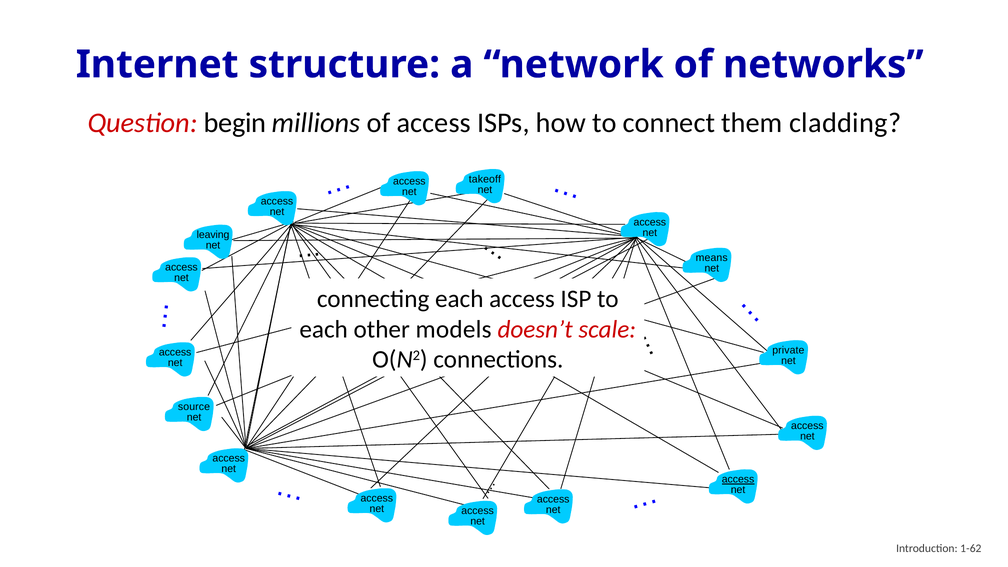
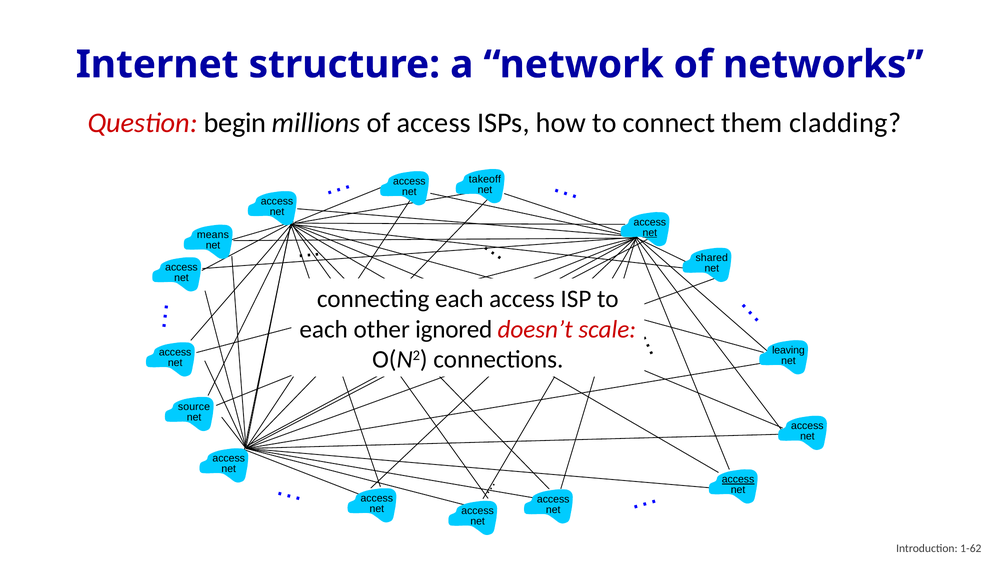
net underline: none -> present (650, 233)
leaving: leaving -> means (213, 235)
means: means -> shared (712, 258)
models: models -> ignored (454, 329)
private: private -> leaving (788, 350)
